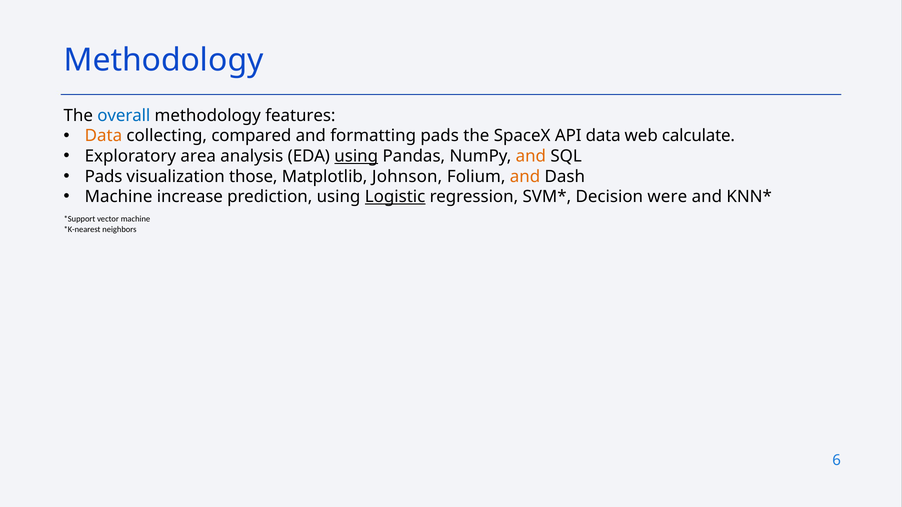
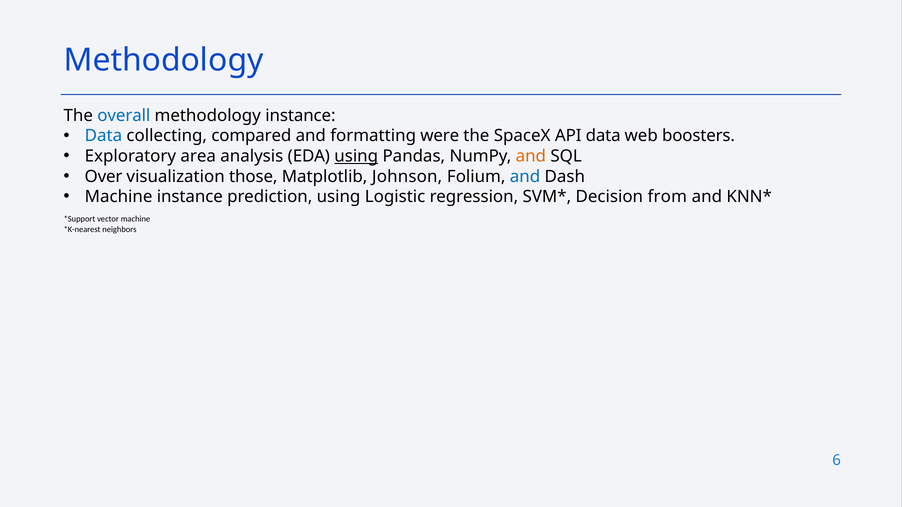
methodology features: features -> instance (300, 116)
Data colour: orange -> blue (103, 136)
formatting pads: pads -> were (440, 136)
calculate: calculate -> boosters (698, 136)
Pads: Pads -> Over (104, 177)
and colour: orange -> blue (525, 177)
Machine increase: increase -> instance (190, 197)
Logistic underline: present -> none (395, 197)
were: were -> from (667, 197)
